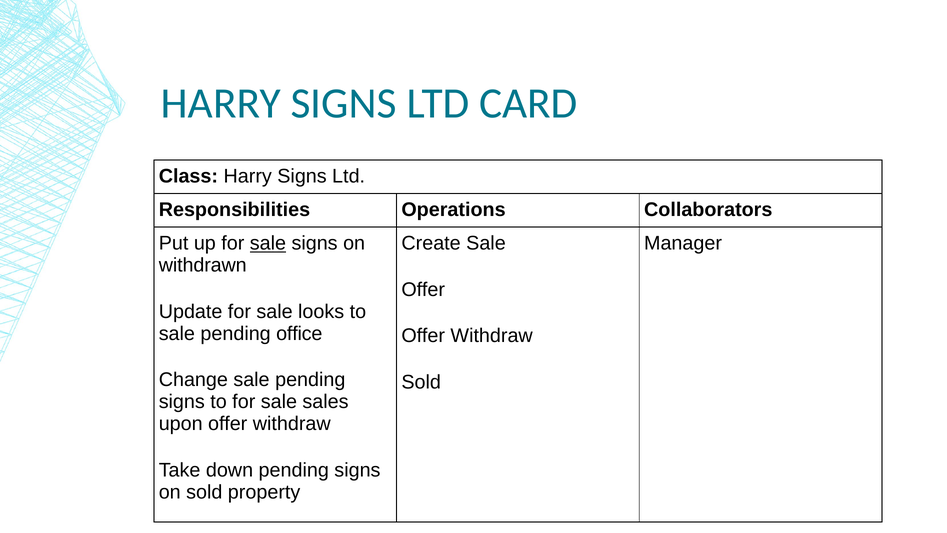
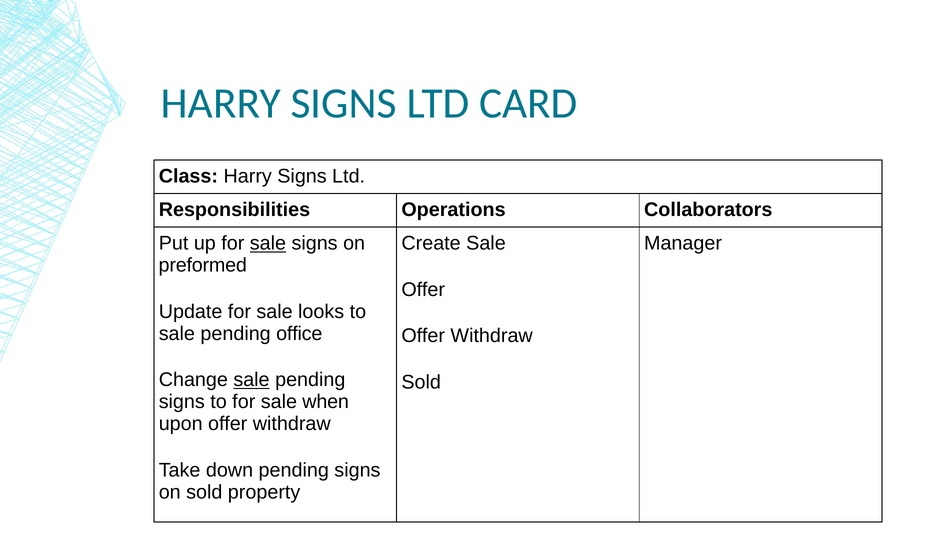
withdrawn: withdrawn -> preformed (203, 265)
sale underline: none -> present (251, 380)
sales: sales -> when (326, 402)
